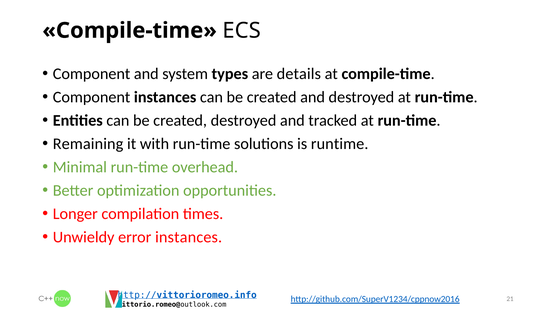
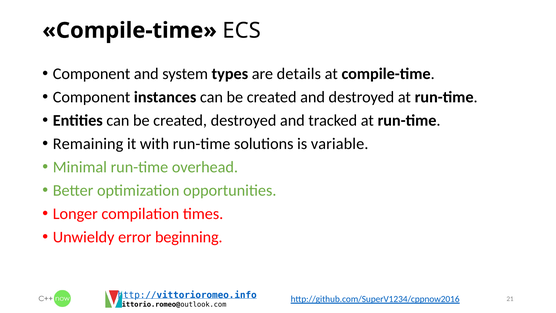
runtime: runtime -> variable (340, 144)
error instances: instances -> beginning (189, 237)
